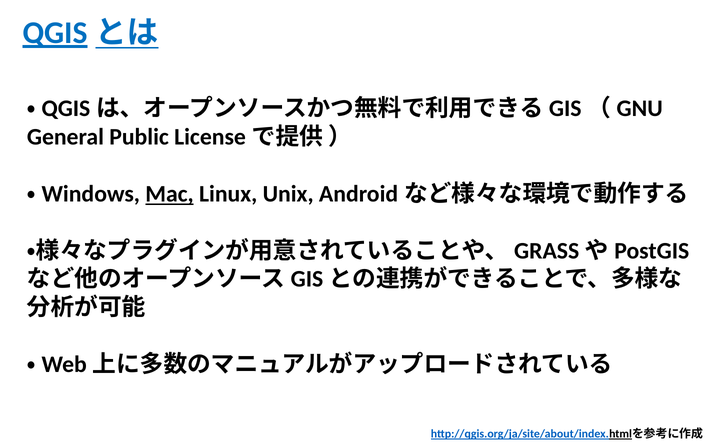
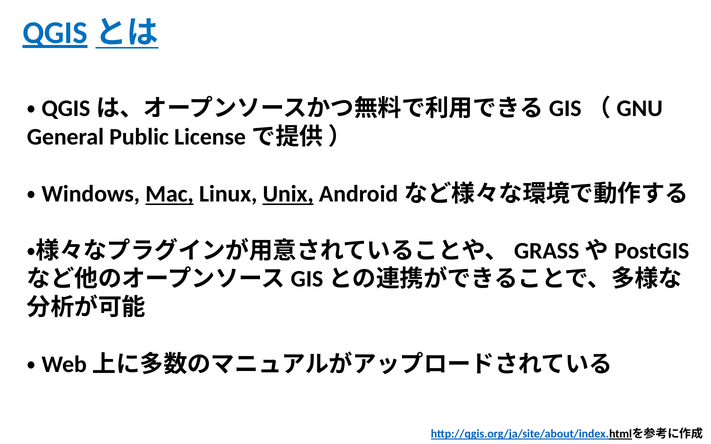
Unix underline: none -> present (288, 194)
